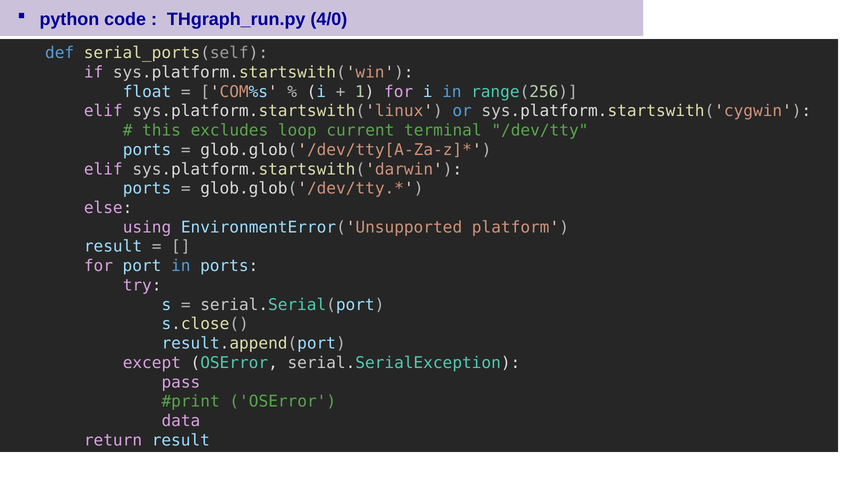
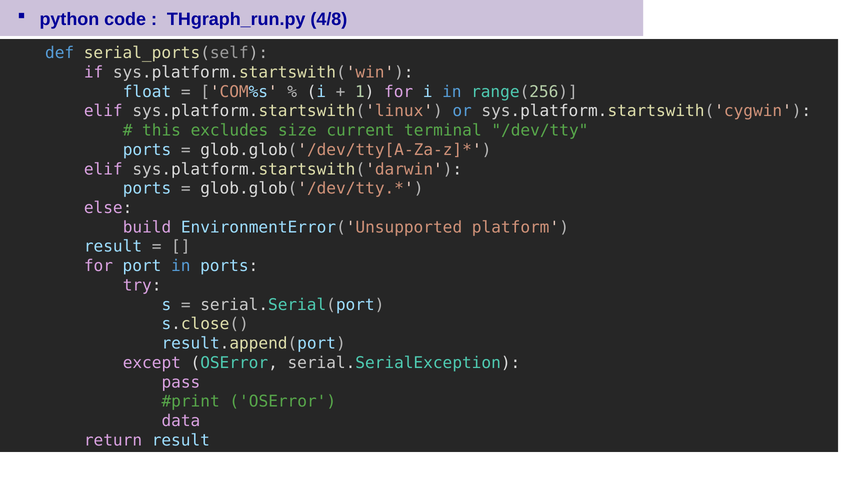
4/0: 4/0 -> 4/8 (329, 19)
loop: loop -> size (297, 130)
using: using -> build (147, 227)
